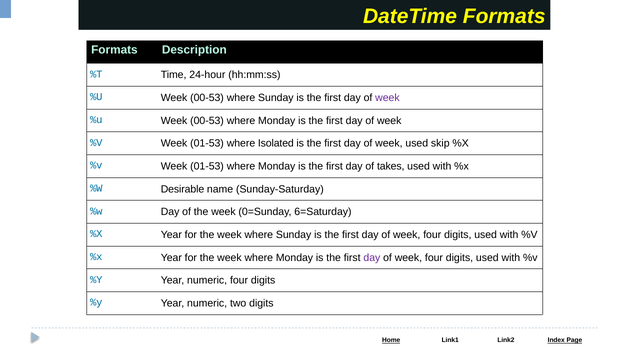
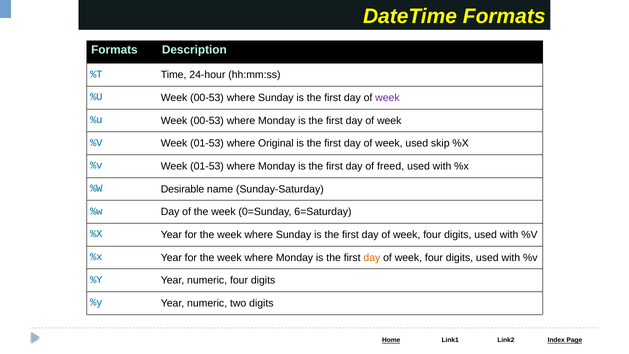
Isolated: Isolated -> Original (276, 143)
takes: takes -> freed (391, 166)
day colour: purple -> orange (372, 257)
